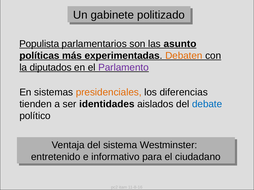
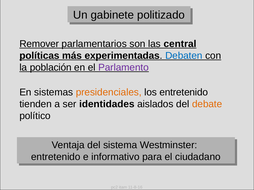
Populista: Populista -> Remover (39, 44)
asunto: asunto -> central (180, 44)
Debaten colour: orange -> blue (184, 56)
diputados: diputados -> población (51, 68)
los diferencias: diferencias -> entretenido (184, 93)
debate colour: blue -> orange (207, 104)
